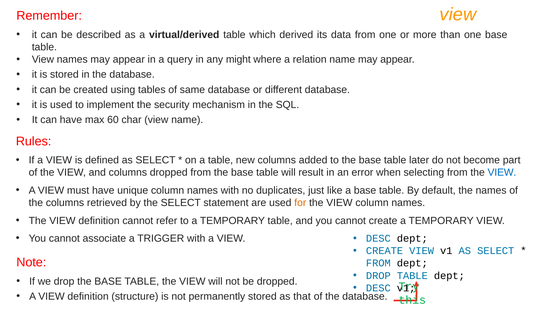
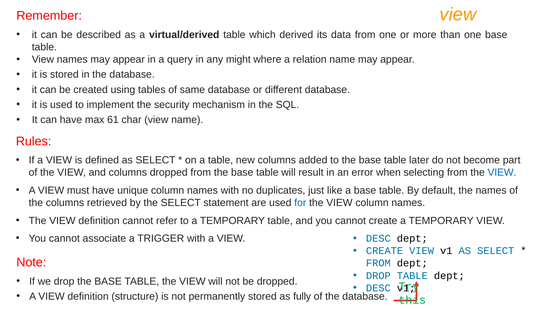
60: 60 -> 61 (113, 120)
for colour: orange -> blue (300, 203)
that: that -> fully (302, 296)
